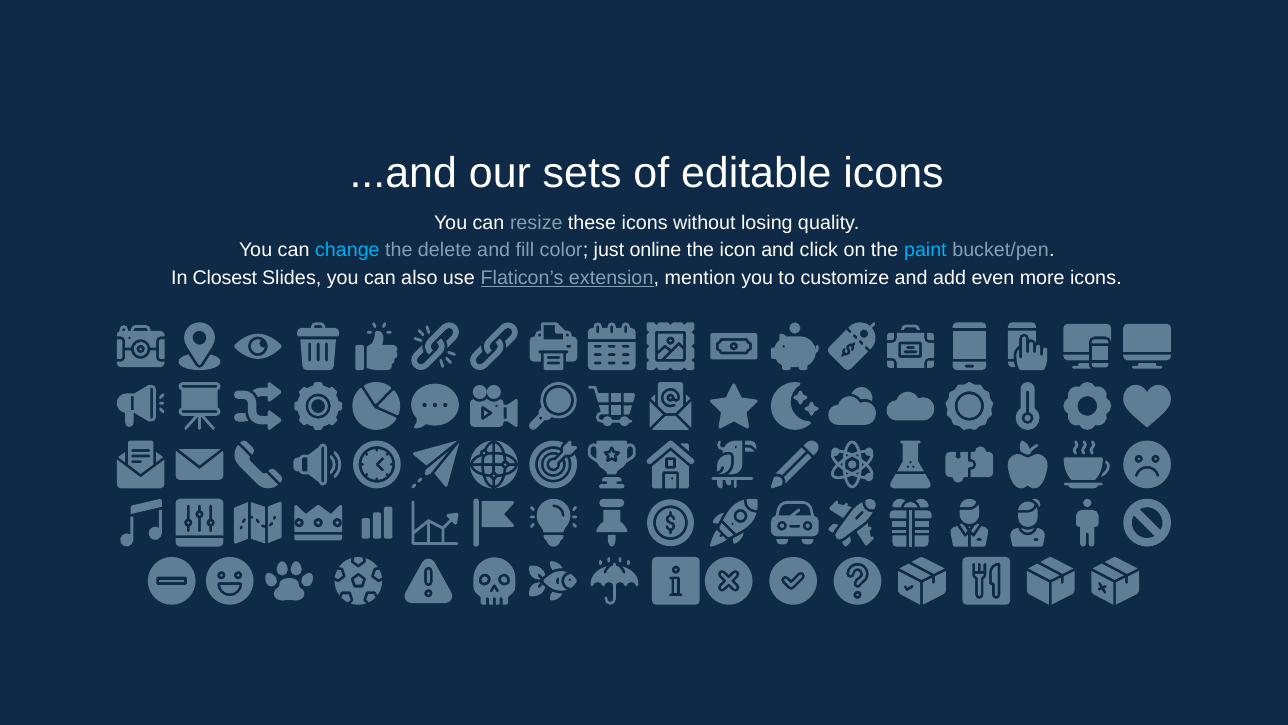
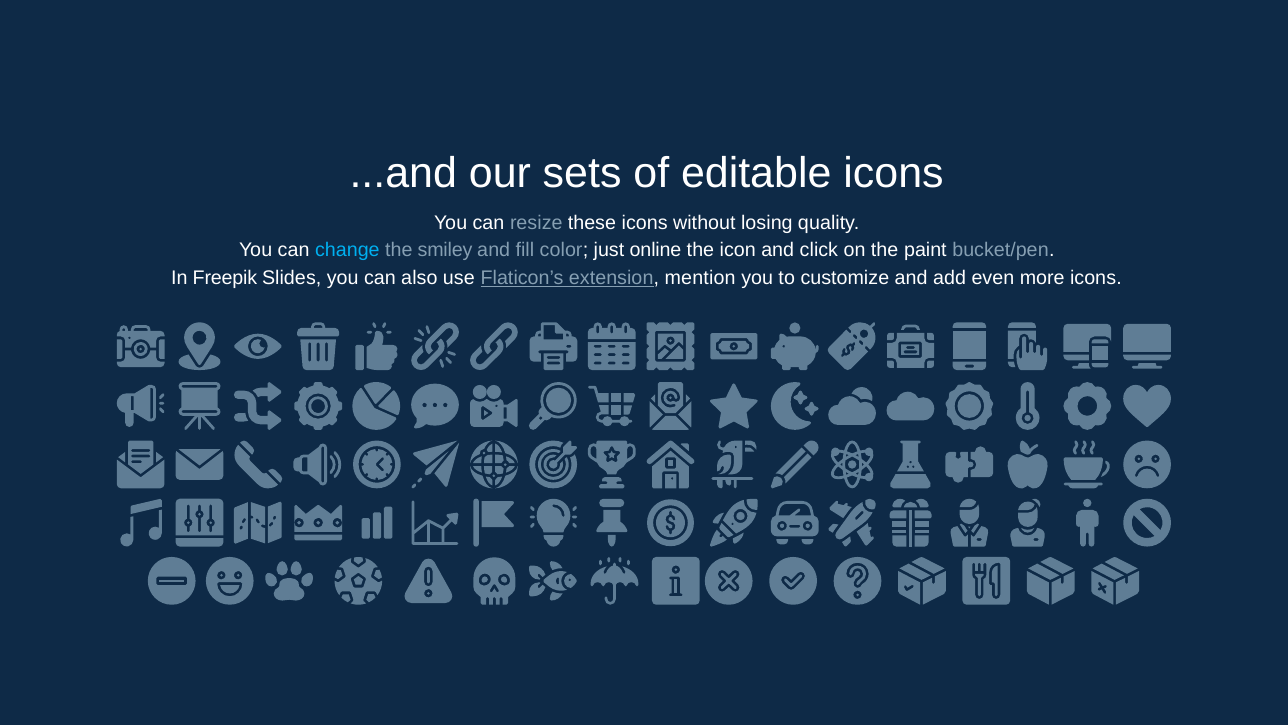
delete: delete -> smiley (445, 250)
paint colour: light blue -> white (925, 250)
Closest: Closest -> Freepik (225, 277)
